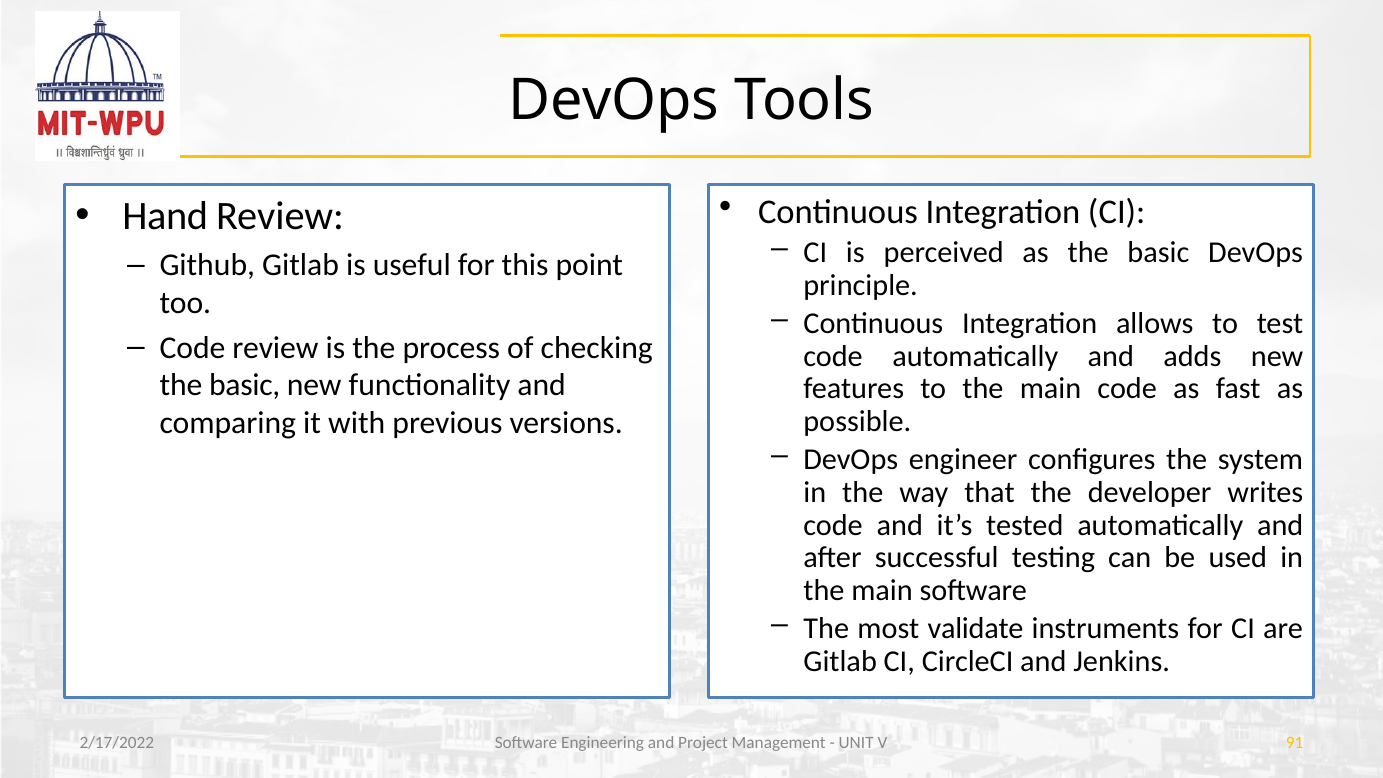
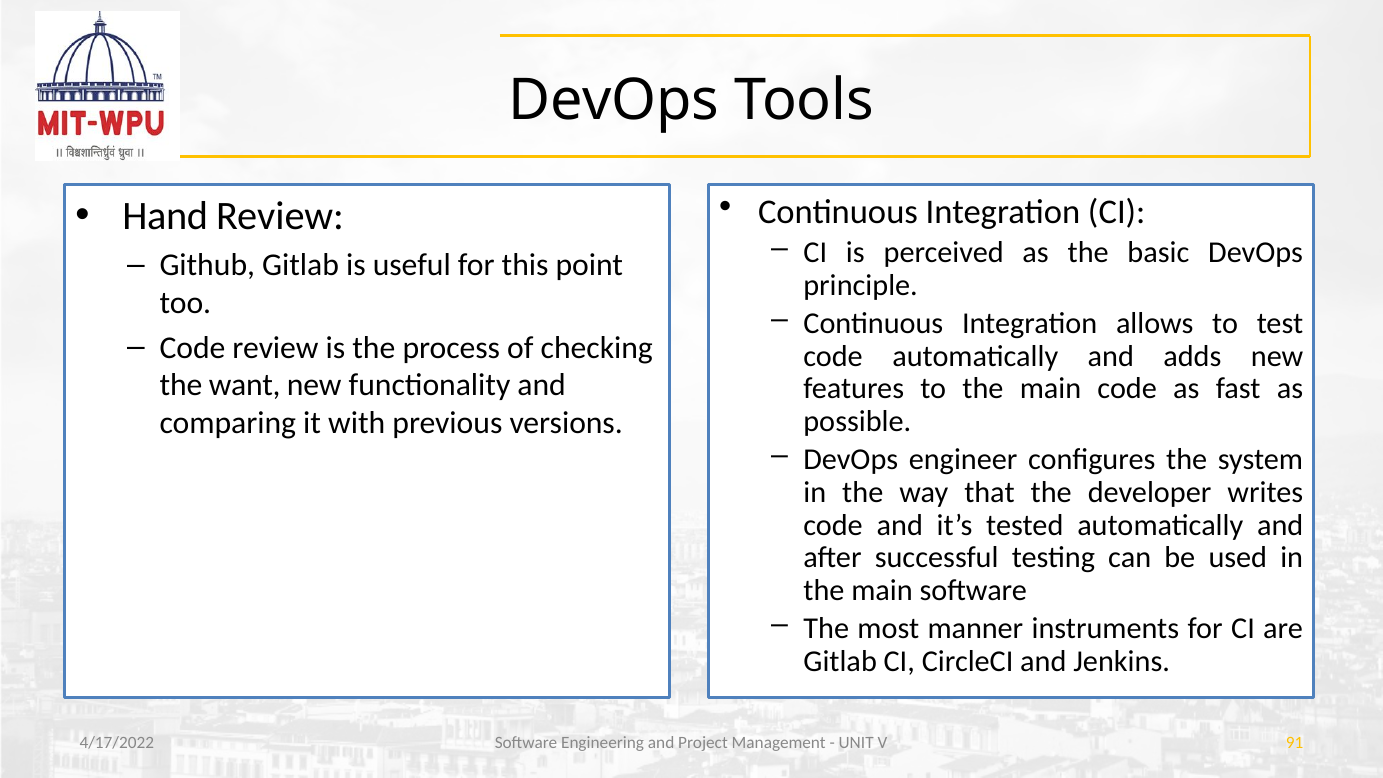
basic: basic -> want (245, 386)
validate: validate -> manner (975, 629)
2/17/2022: 2/17/2022 -> 4/17/2022 (117, 743)
